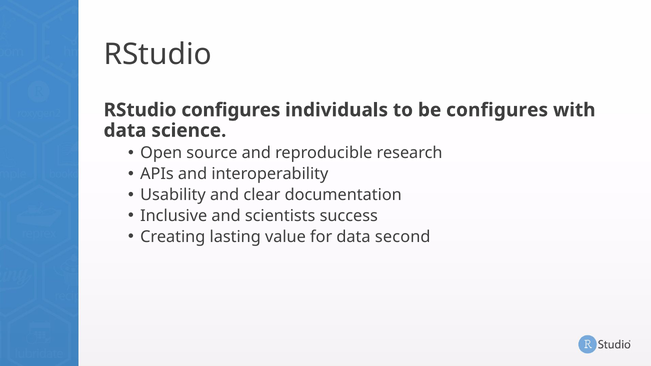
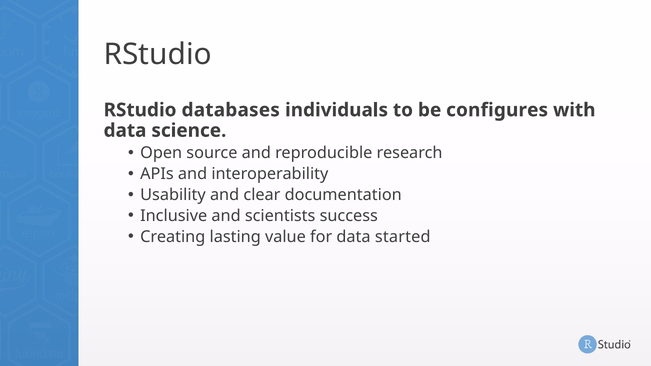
RStudio configures: configures -> databases (231, 110)
second: second -> started (403, 237)
